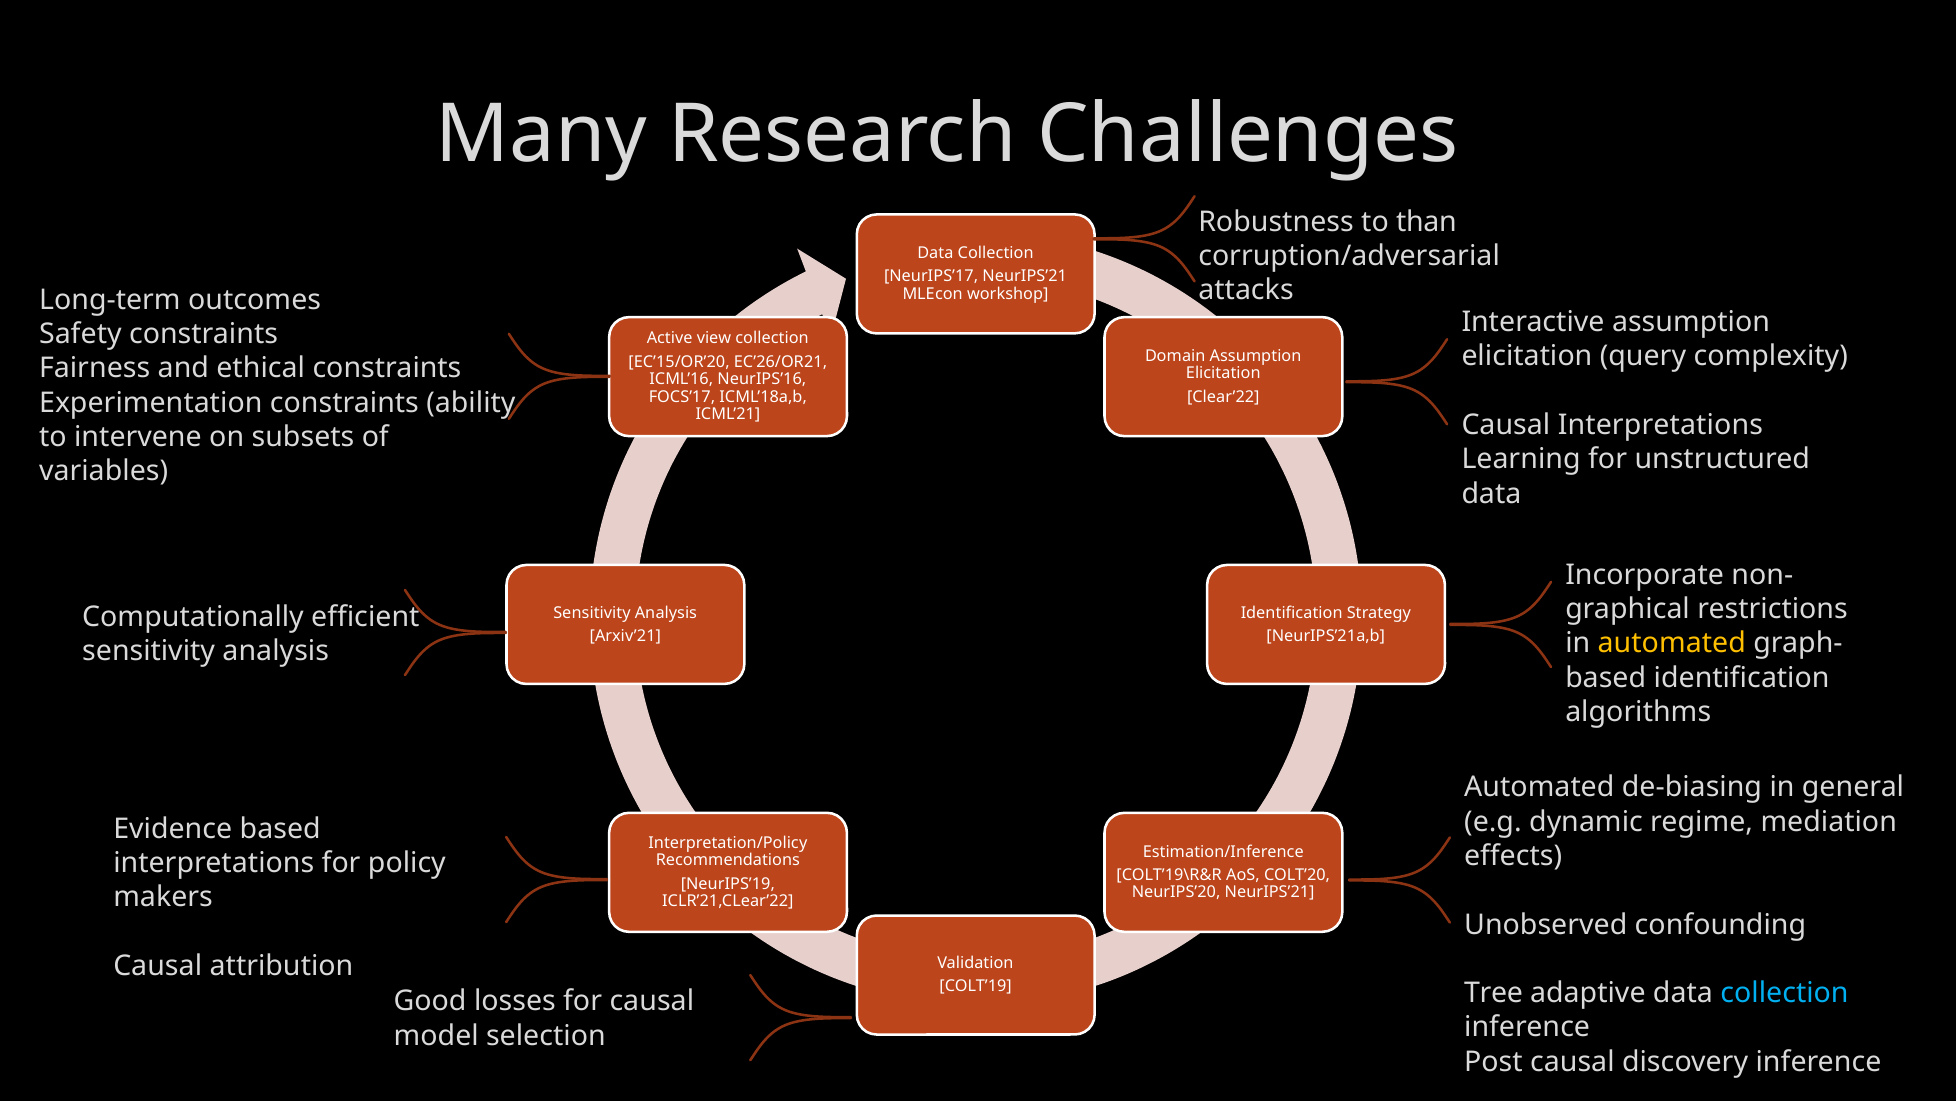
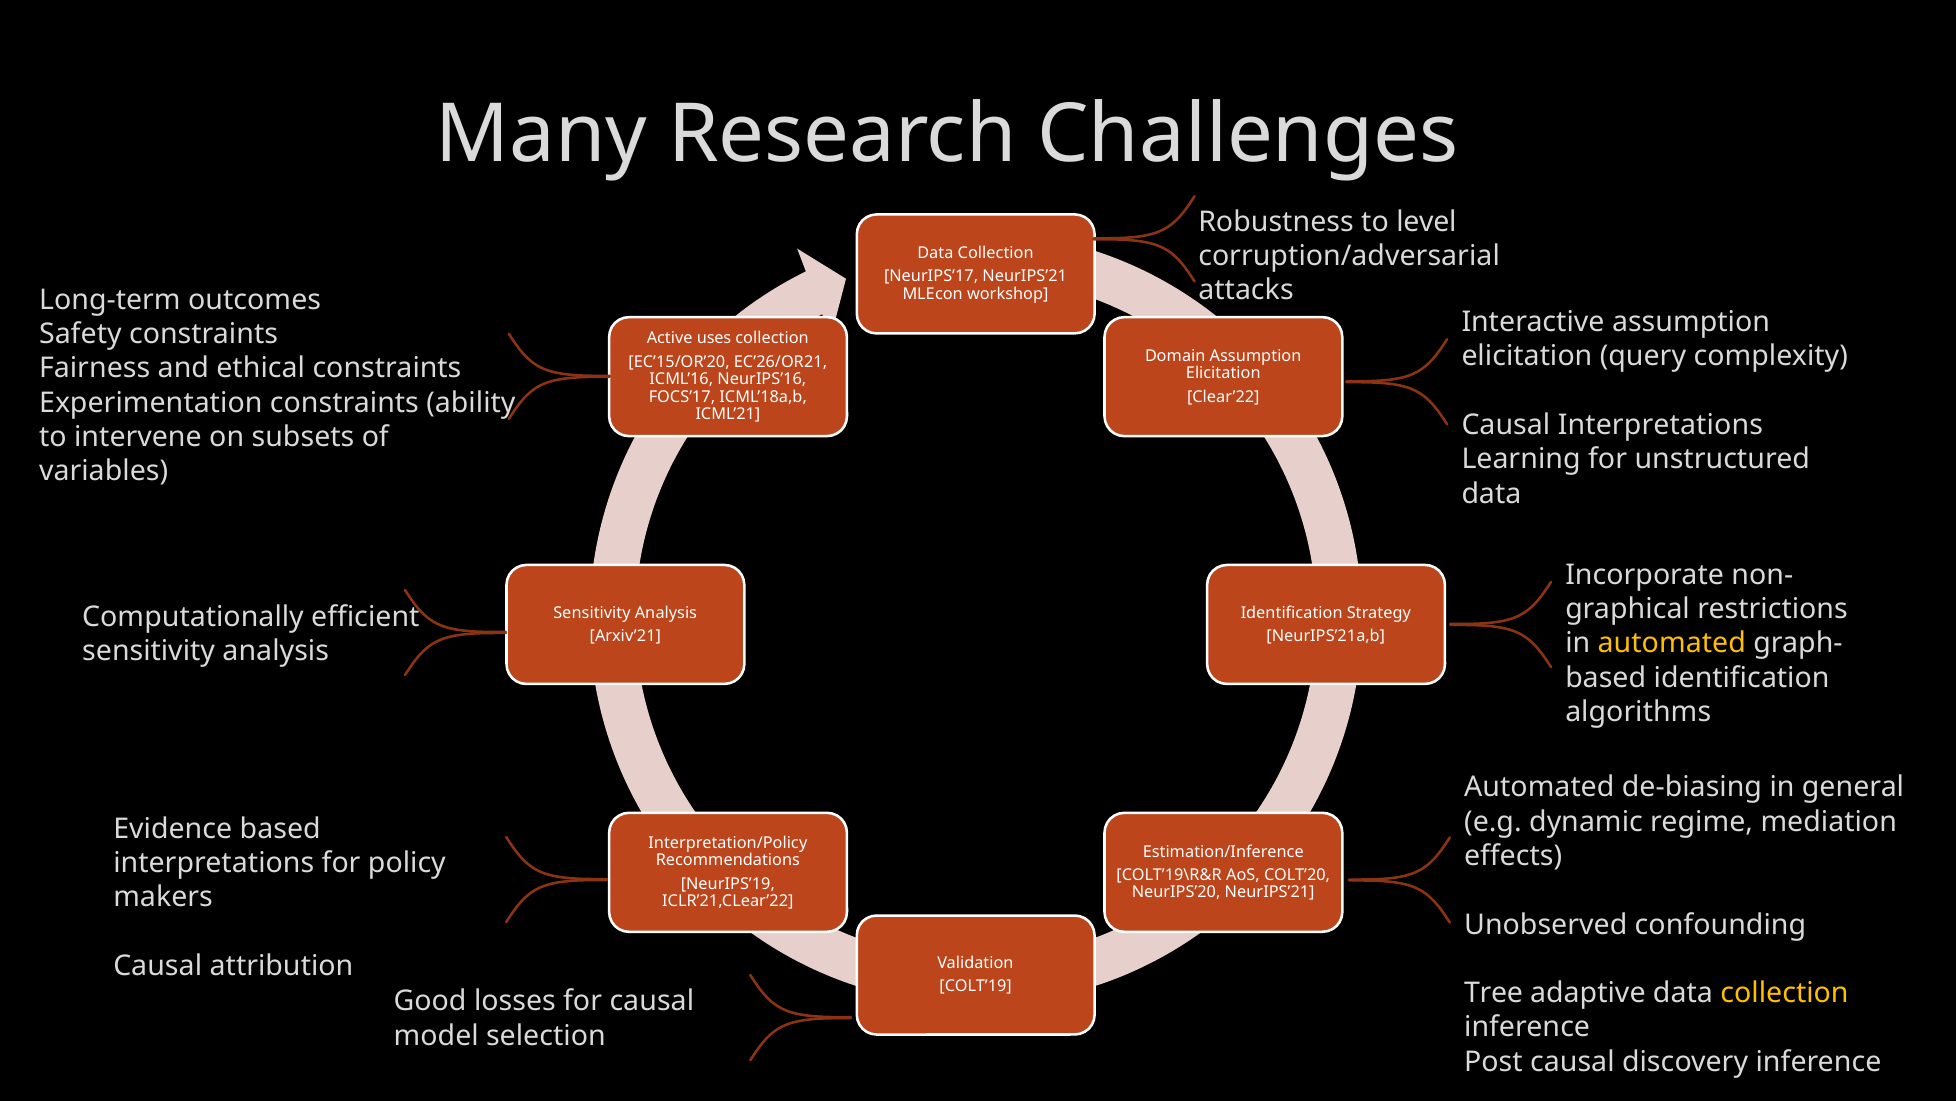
than: than -> level (1426, 221)
view: view -> uses (714, 338)
collection colour: light blue -> yellow (1785, 992)
